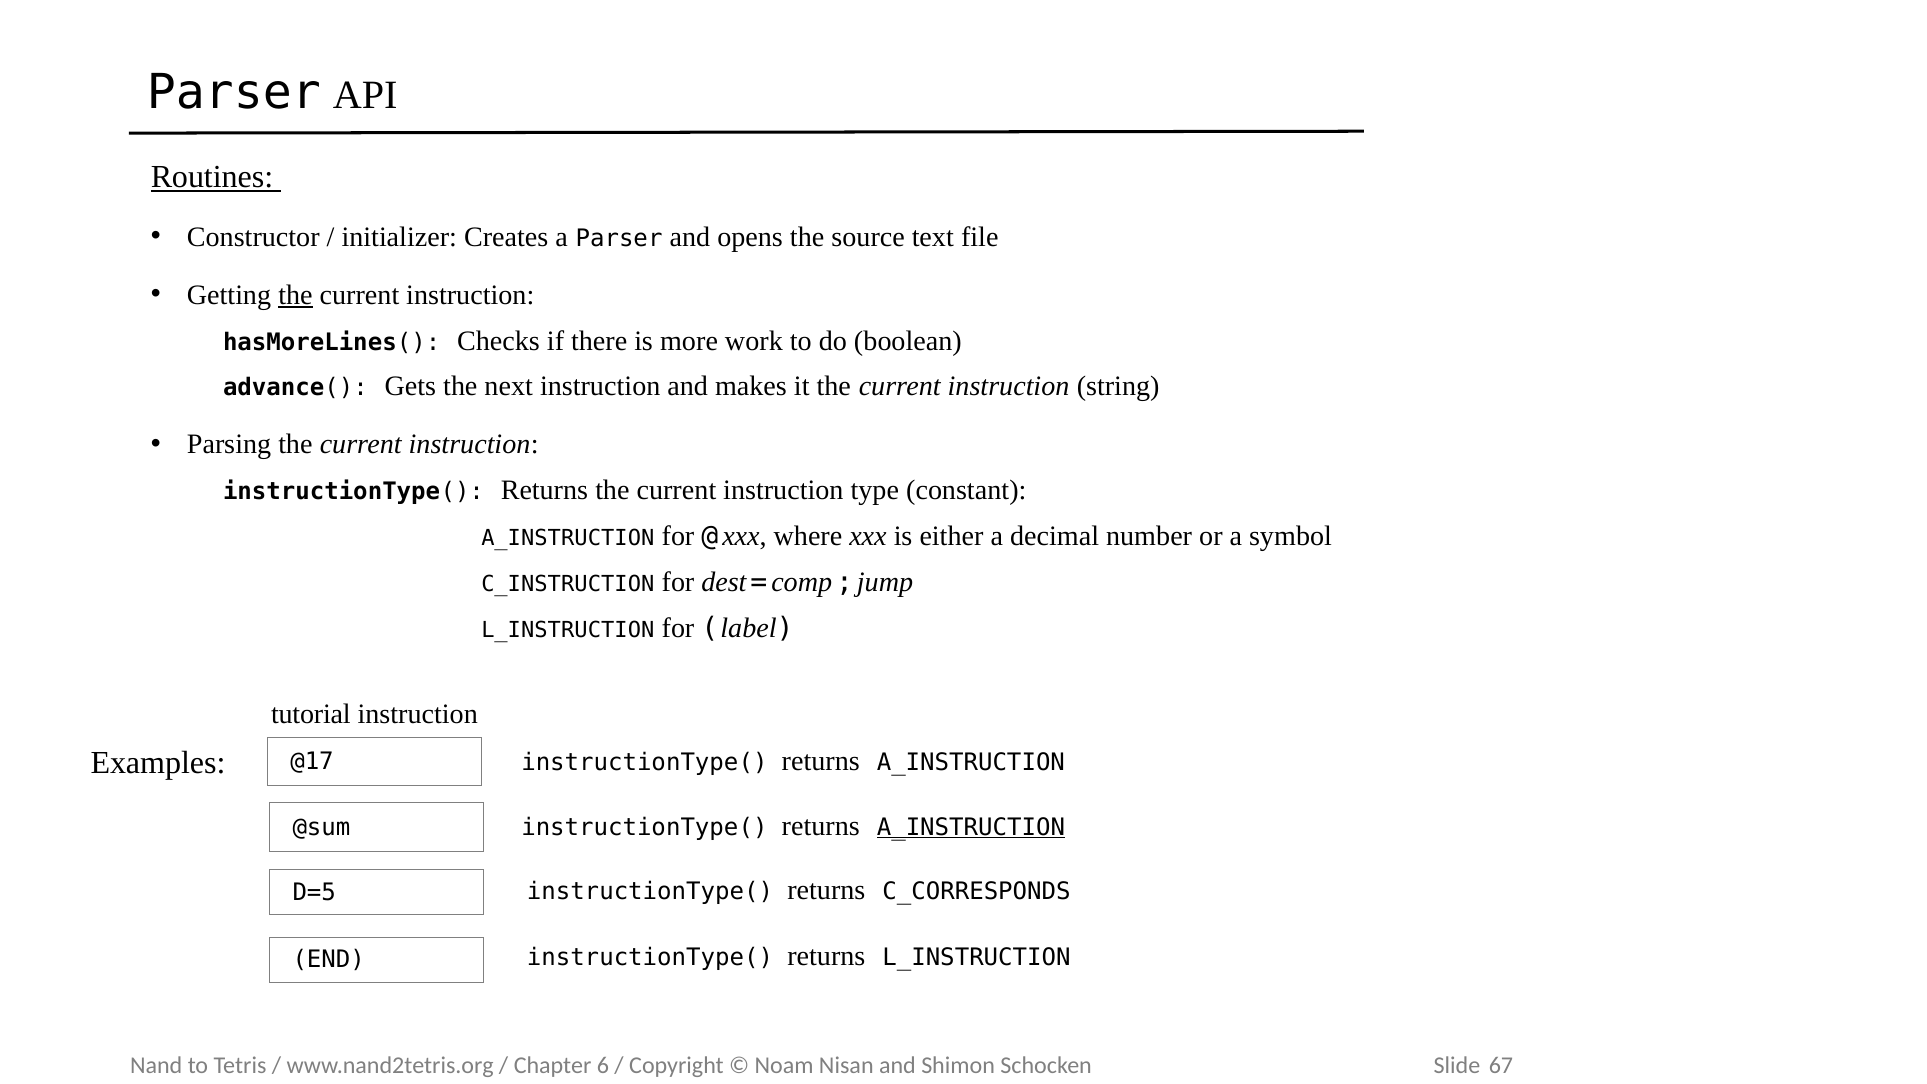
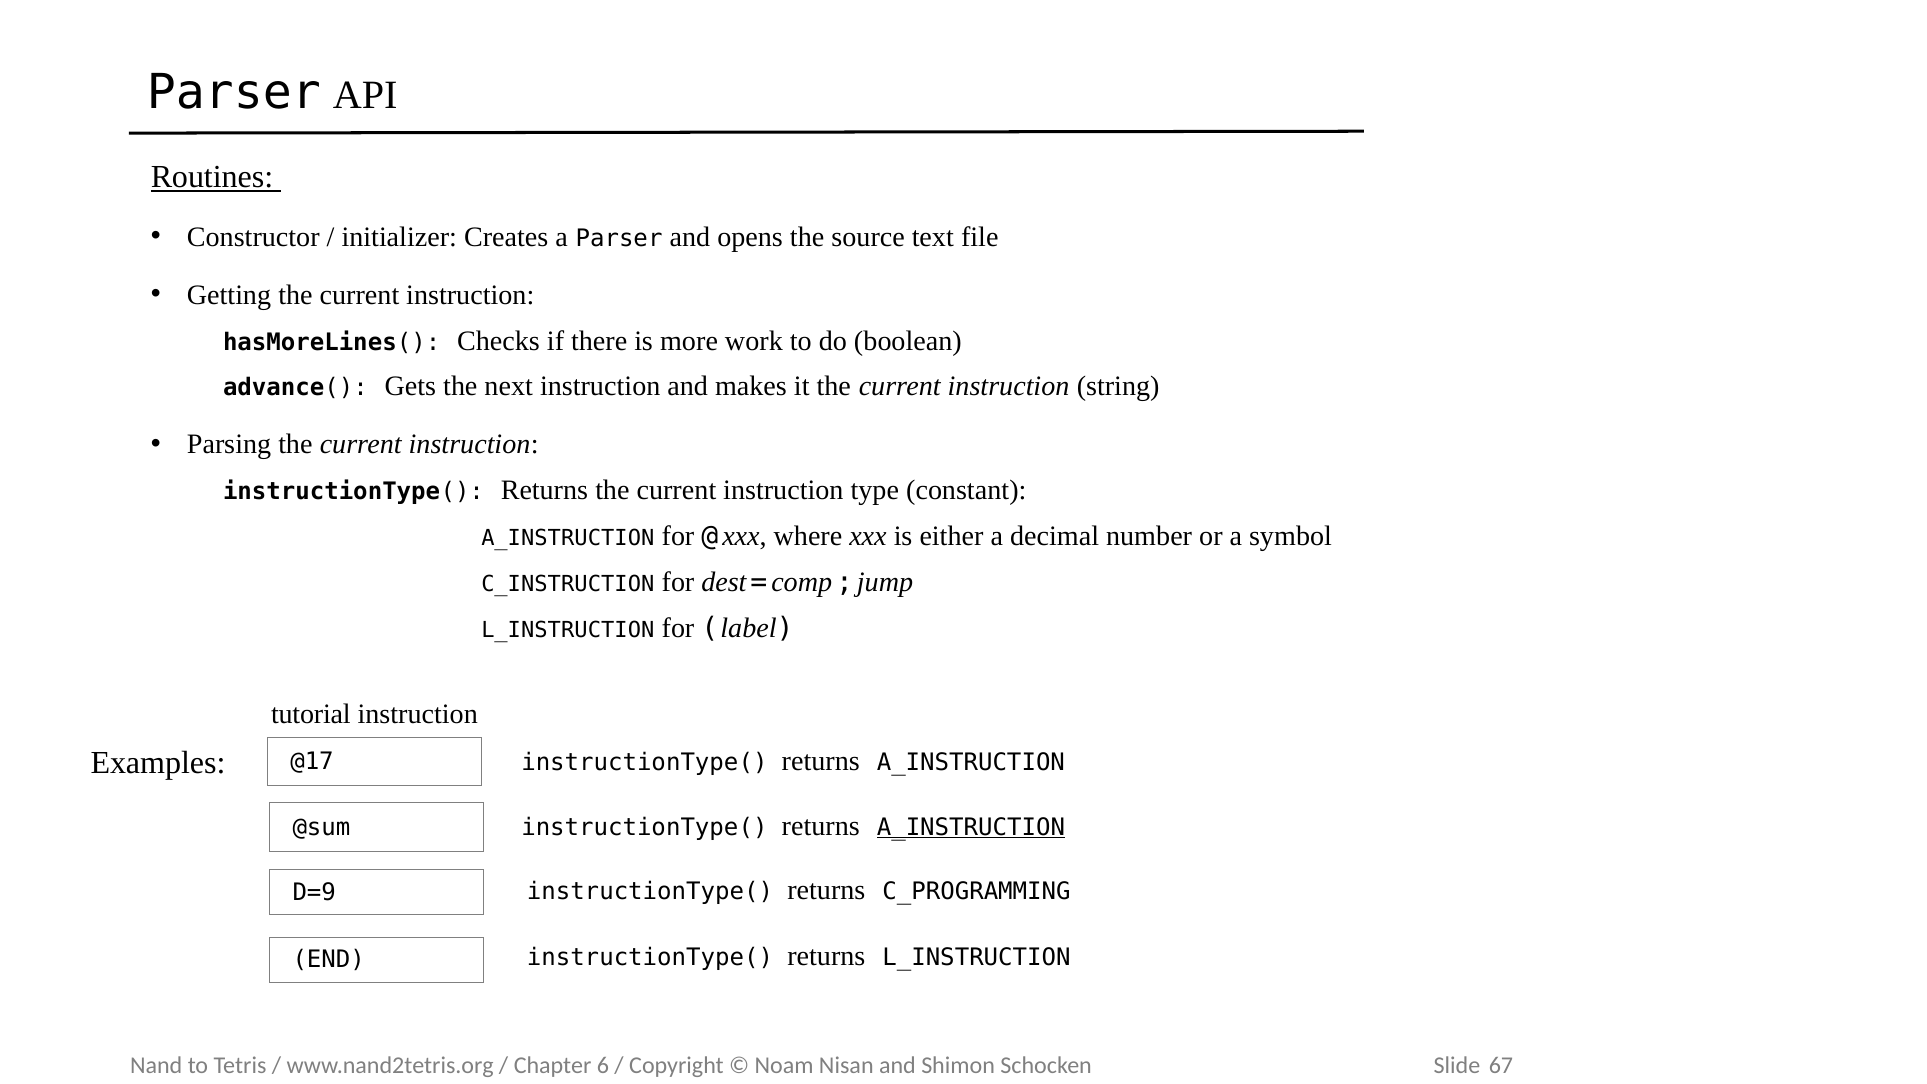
the underline: present -> none (295, 295)
C_CORRESPONDS: C_CORRESPONDS -> C_PROGRAMMING (977, 892)
D=5: D=5 -> D=9 (314, 892)
